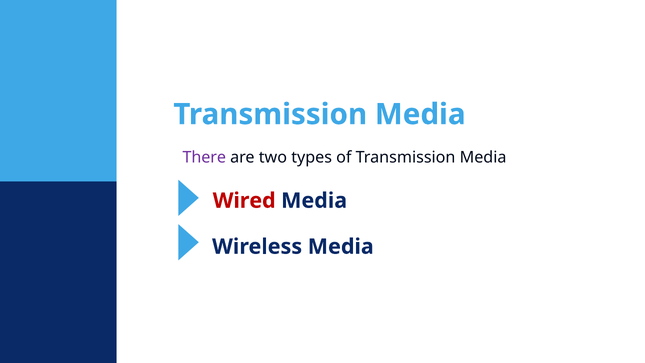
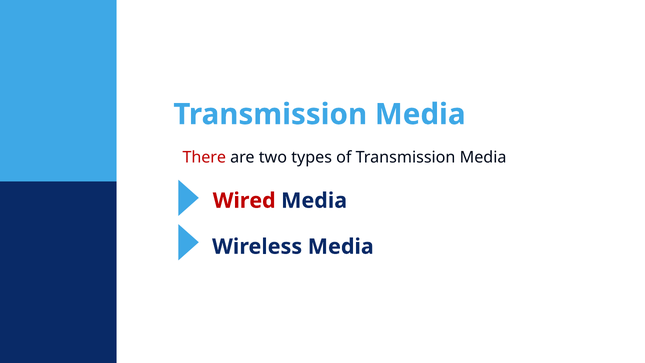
There colour: purple -> red (204, 157)
